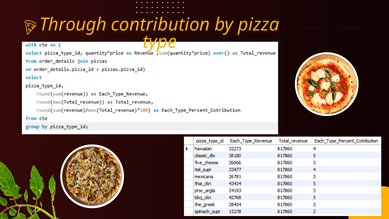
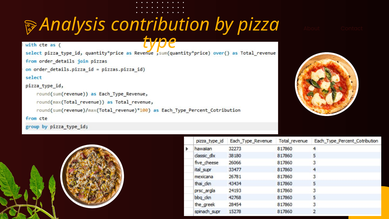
Through: Through -> Analysis (73, 25)
